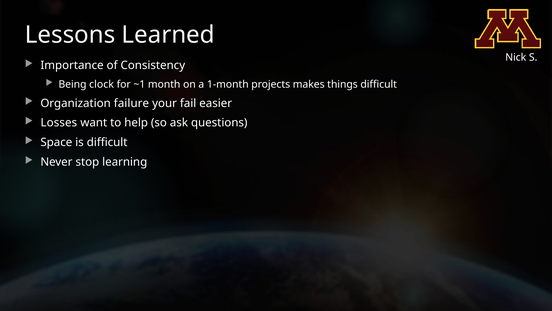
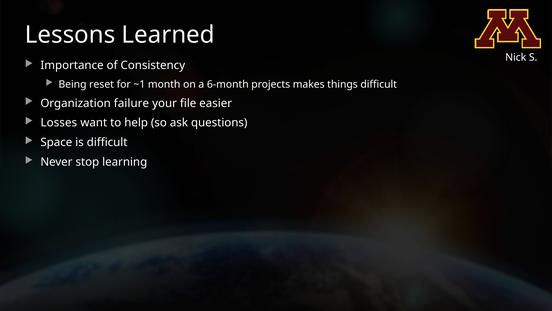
clock: clock -> reset (102, 84)
1-month: 1-month -> 6-month (228, 84)
fail: fail -> file (188, 103)
